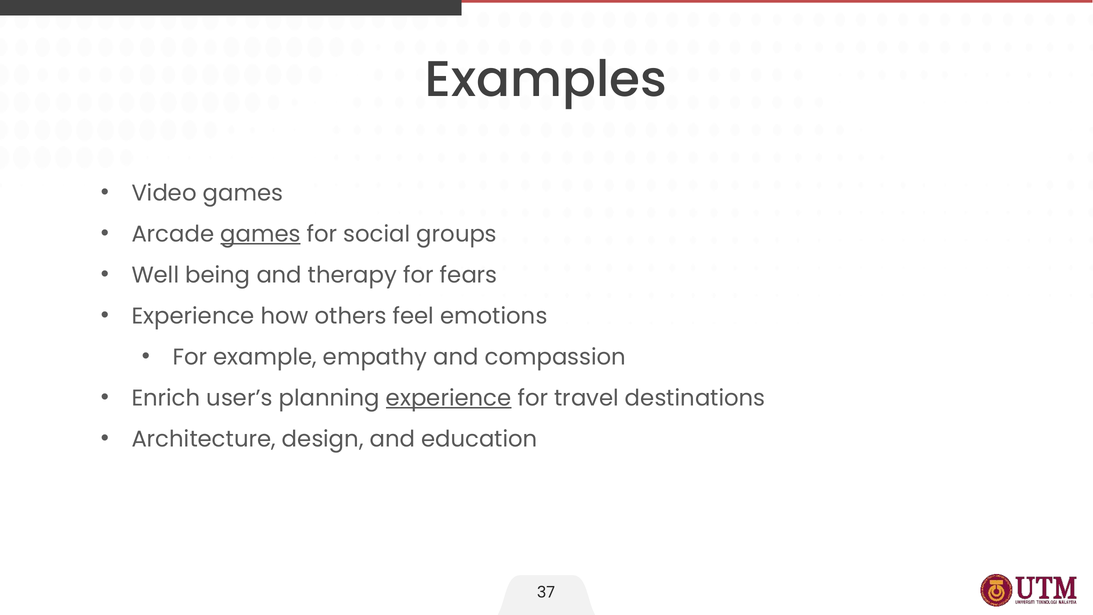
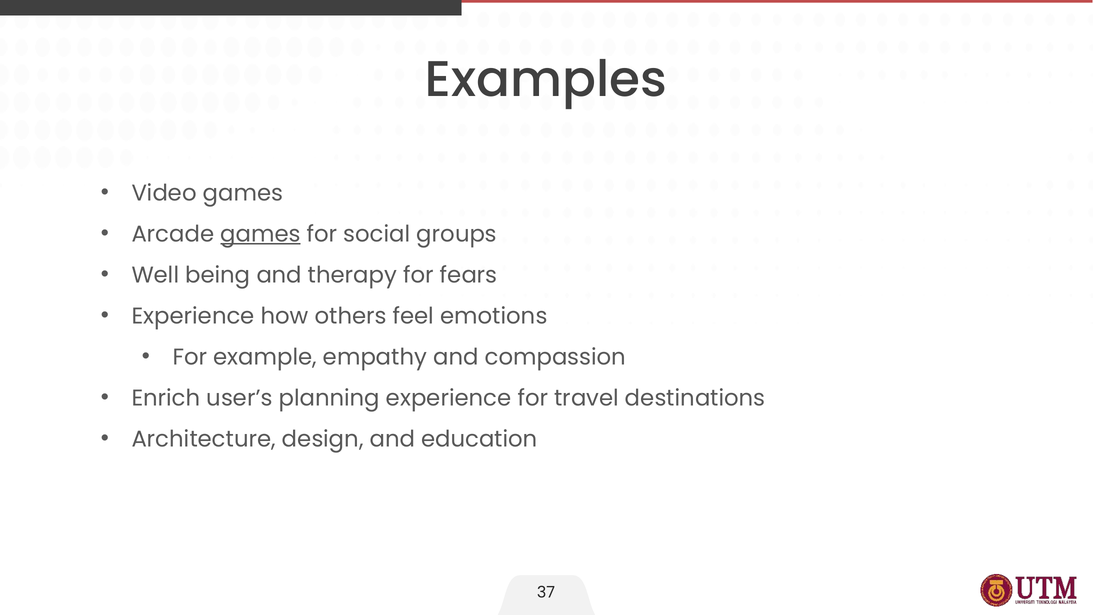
experience underline: present -> none (449, 398)
